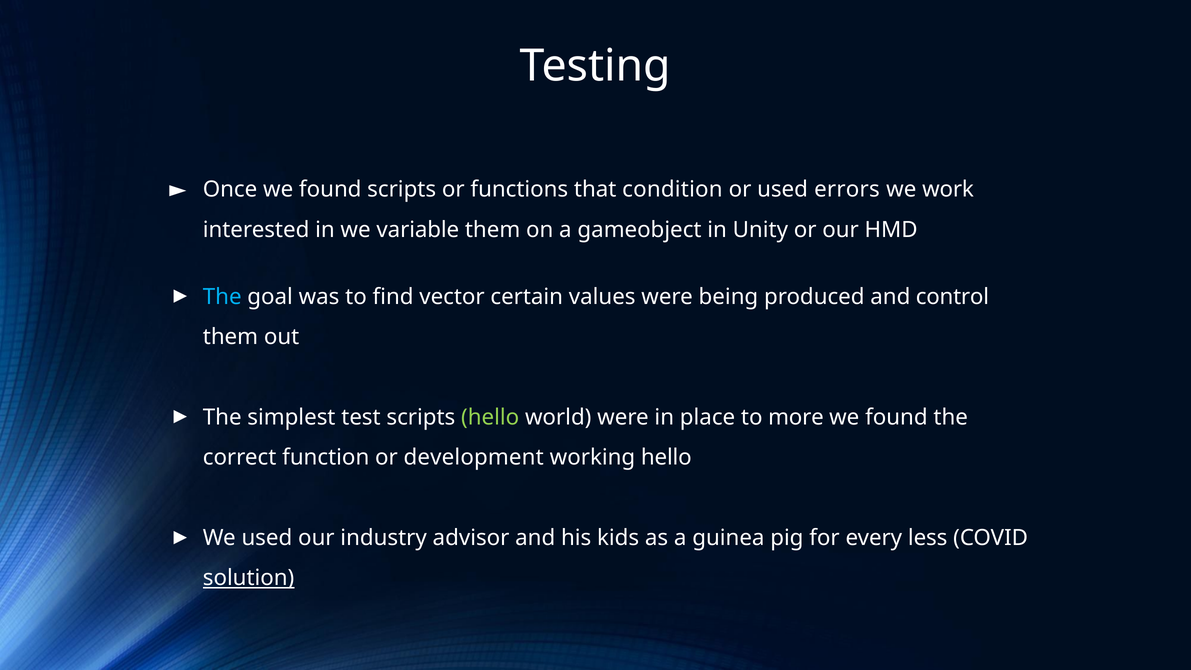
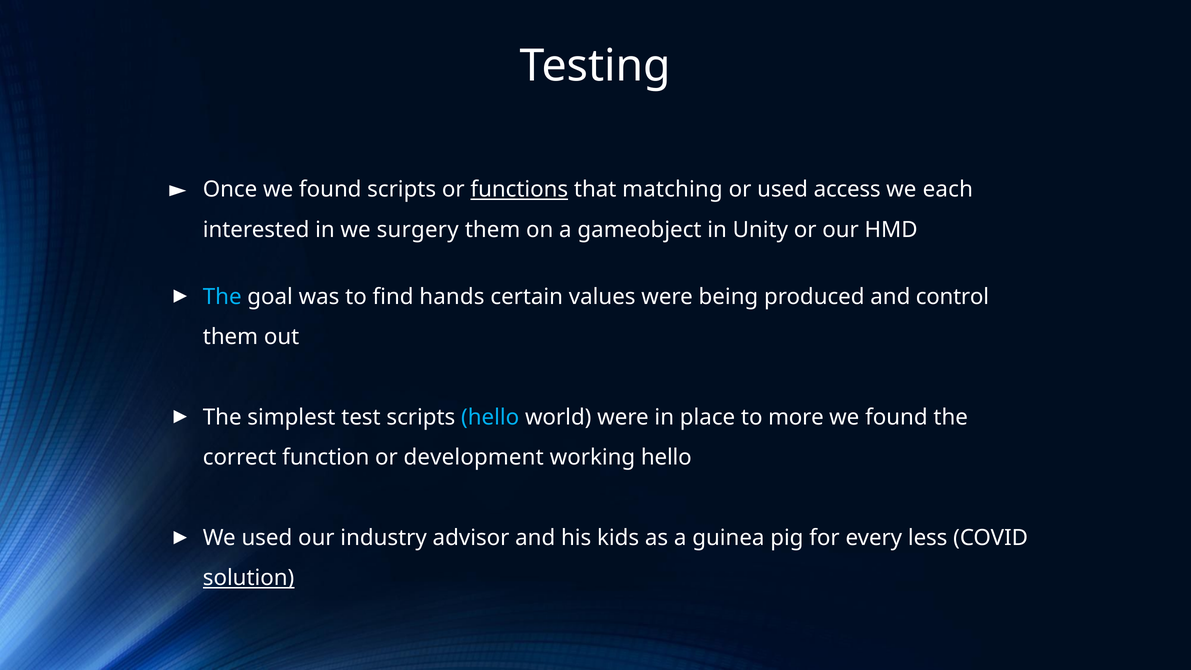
functions underline: none -> present (519, 190)
condition: condition -> matching (672, 190)
errors: errors -> access (847, 190)
work: work -> each (948, 190)
variable: variable -> surgery (418, 230)
vector: vector -> hands (452, 297)
hello colour: light green -> light blue (490, 417)
